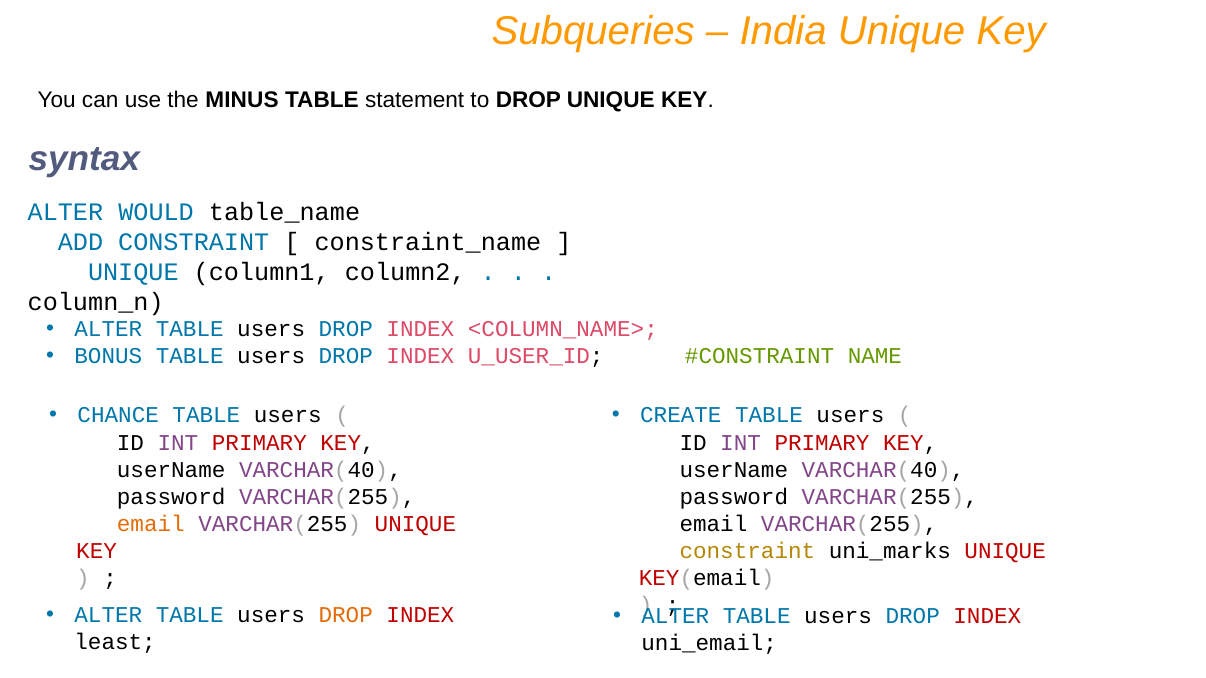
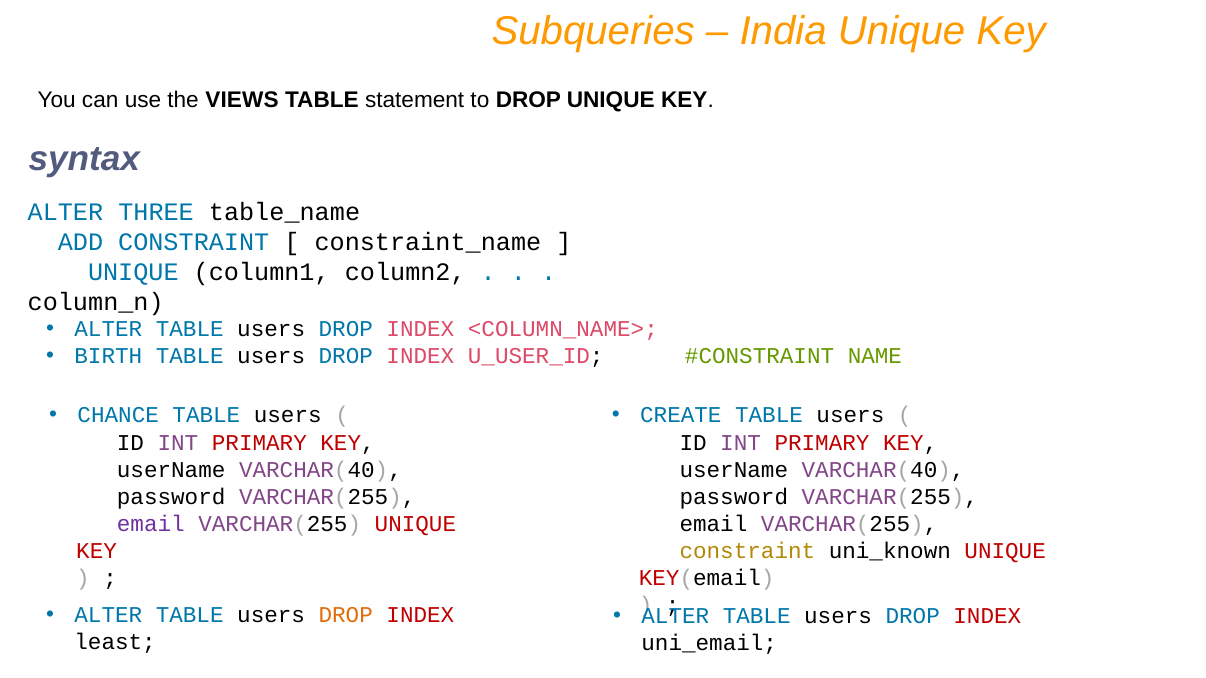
MINUS: MINUS -> VIEWS (242, 100)
WOULD: WOULD -> THREE (156, 212)
BONUS: BONUS -> BIRTH (108, 357)
email colour: orange -> purple (151, 524)
uni_marks: uni_marks -> uni_known (890, 551)
